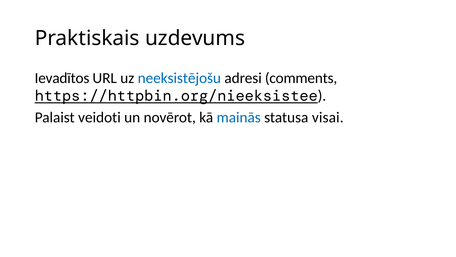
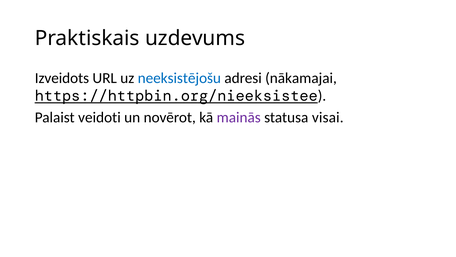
Ievadītos: Ievadītos -> Izveidots (62, 78)
comments: comments -> nākamajai (301, 78)
mainās colour: blue -> purple (239, 117)
